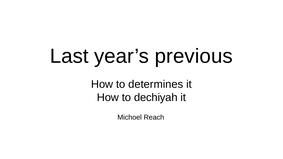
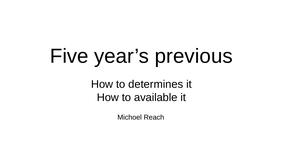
Last: Last -> Five (69, 56)
dechiyah: dechiyah -> available (156, 98)
